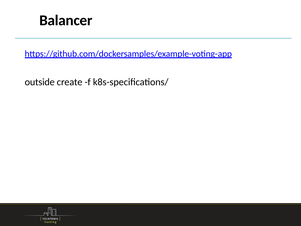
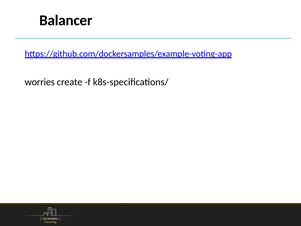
outside: outside -> worries (40, 82)
